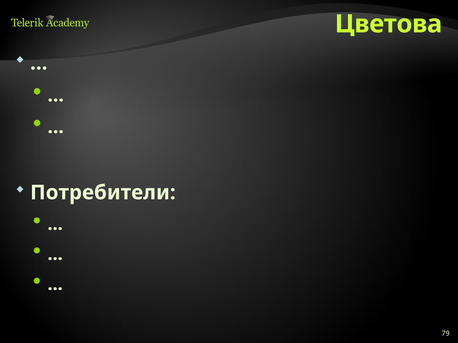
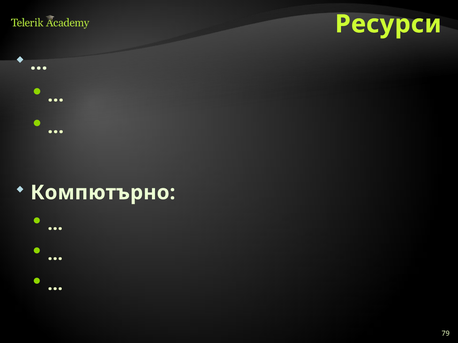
Цветова: Цветова -> Ресурси (388, 24)
Потребители: Потребители -> Компютърно (103, 193)
